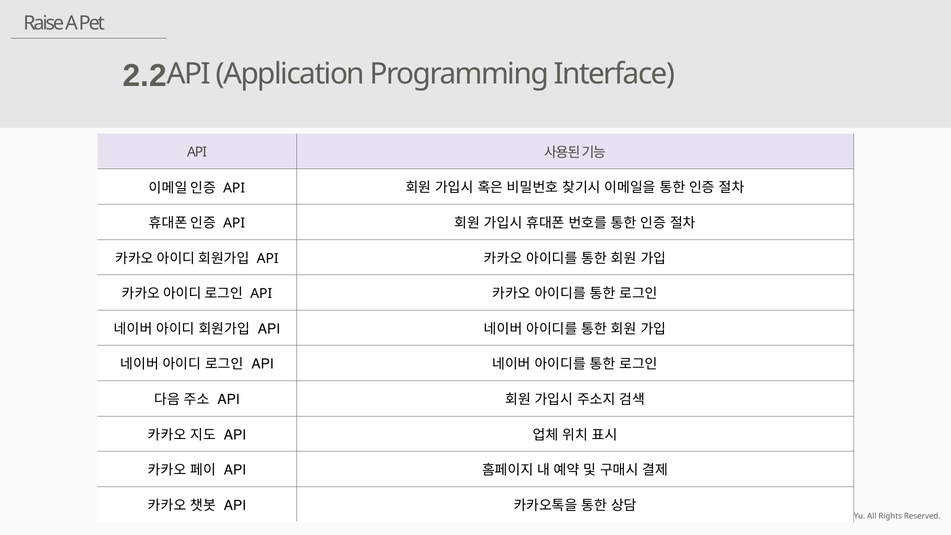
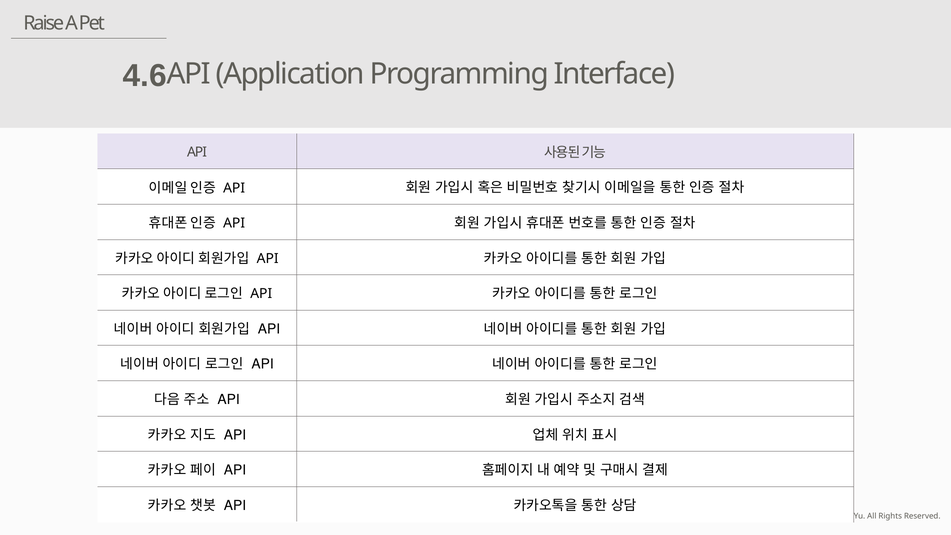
2.2: 2.2 -> 4.6 (145, 76)
